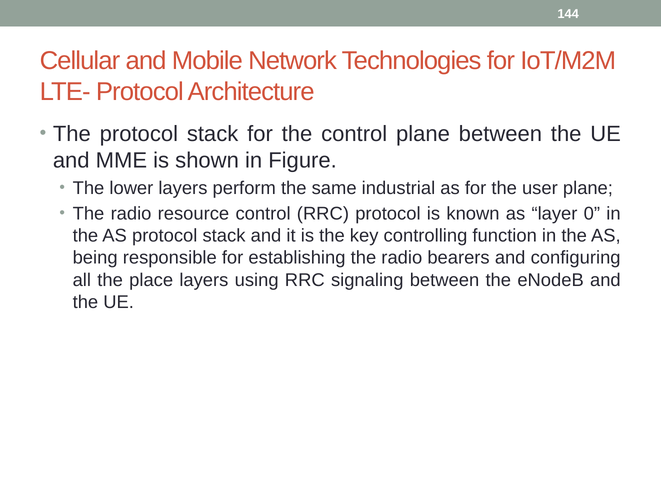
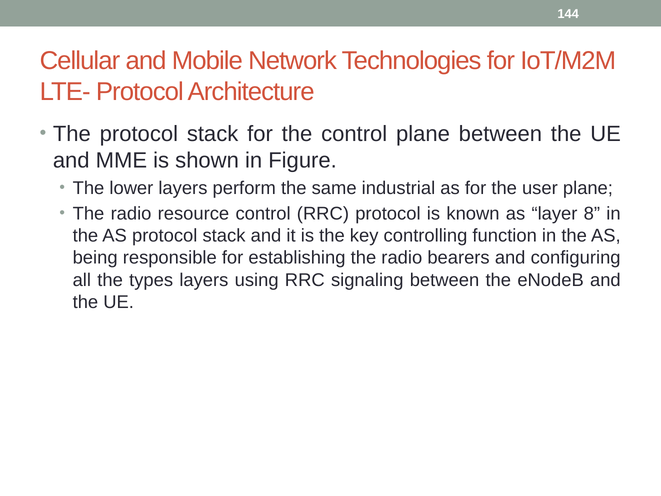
0: 0 -> 8 (592, 214)
place: place -> types (151, 280)
